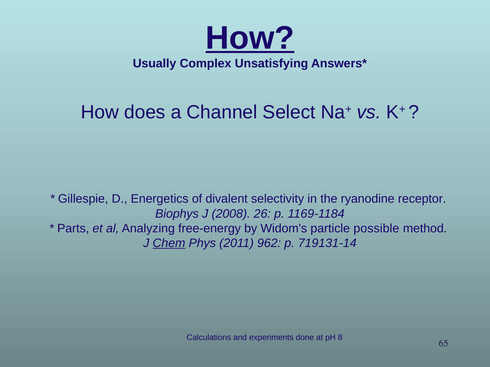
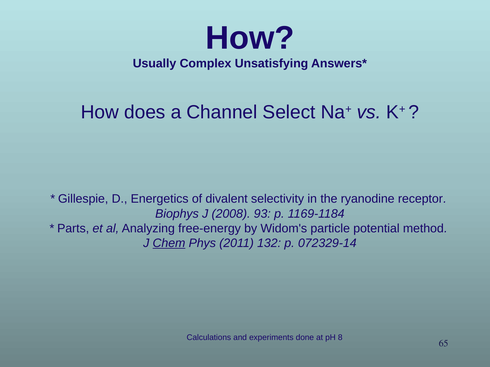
How underline: present -> none (250, 38)
26: 26 -> 93 (262, 214)
possible: possible -> potential (376, 229)
962: 962 -> 132 (269, 243)
719131-14: 719131-14 -> 072329-14 (327, 243)
